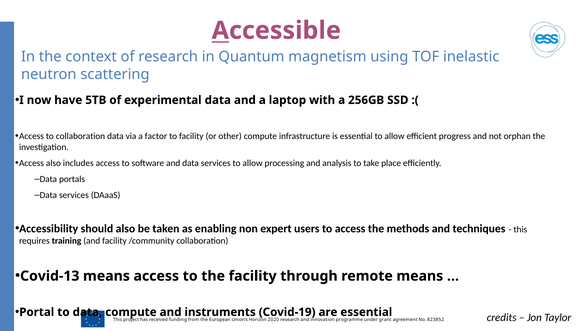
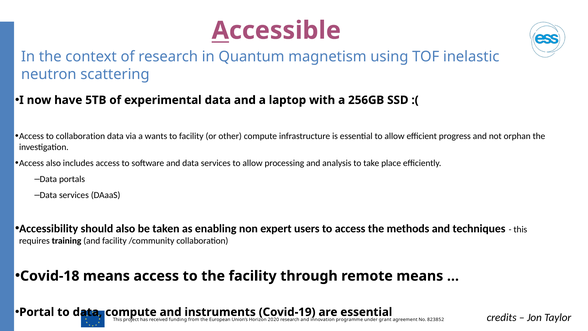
factor: factor -> wants (156, 136)
Covid-13: Covid-13 -> Covid-18 (50, 276)
